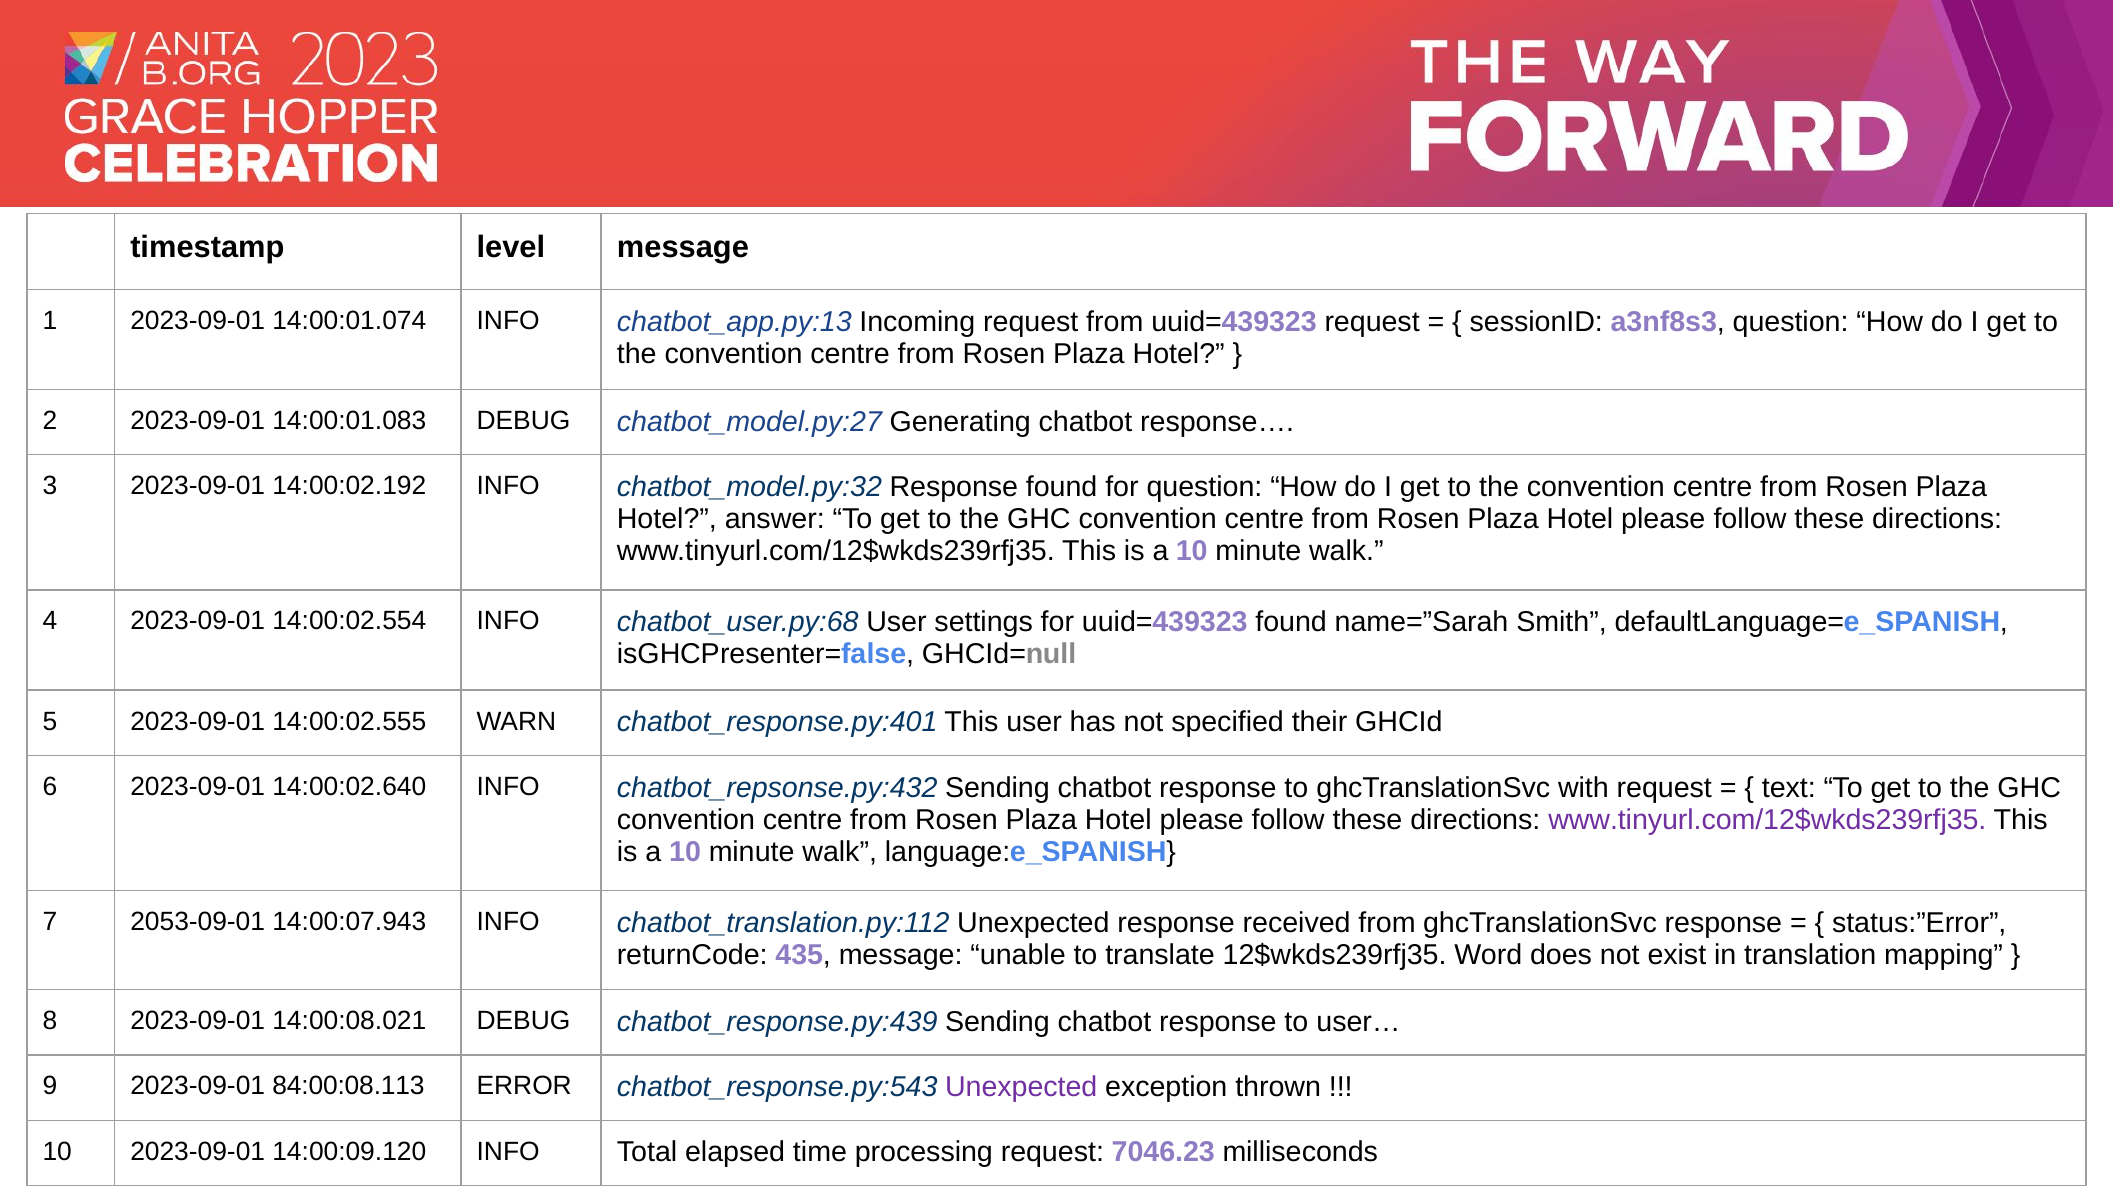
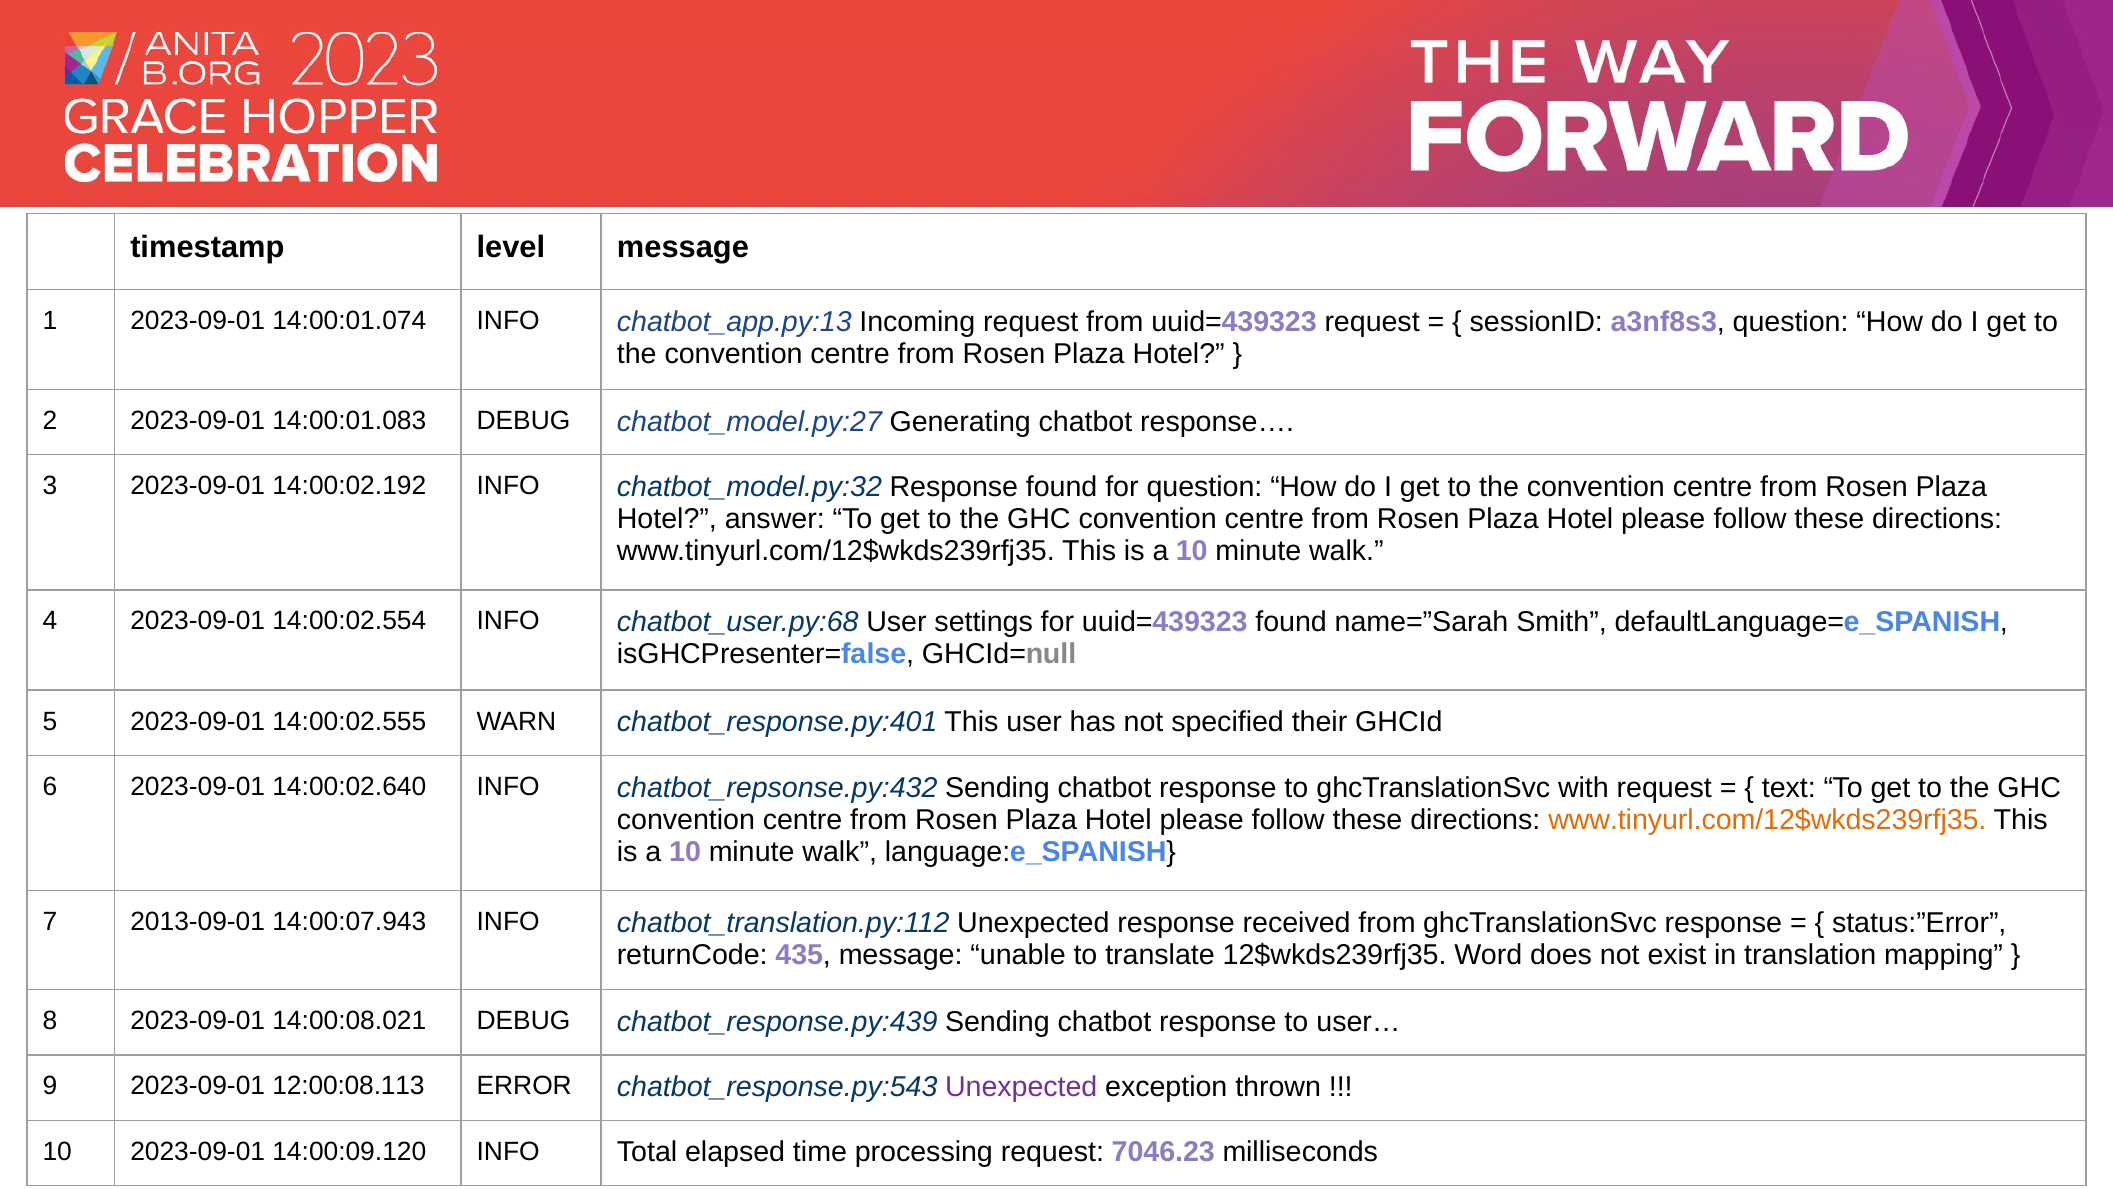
www.tinyurl.com/12$wkds239rfj35 colour: purple -> orange (1767, 819)
2053-09-01: 2053-09-01 -> 2013-09-01 (198, 921)
84:00:08.113: 84:00:08.113 -> 12:00:08.113 (349, 1086)
